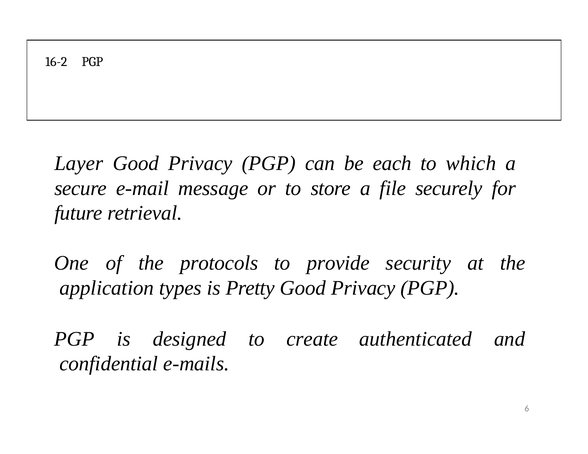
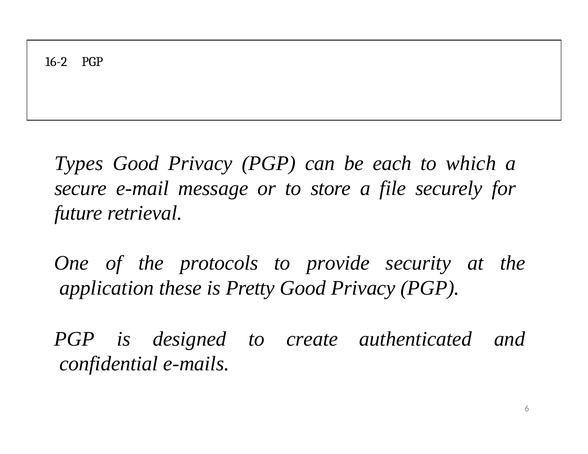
Layer: Layer -> Types (79, 163)
types: types -> these (180, 288)
